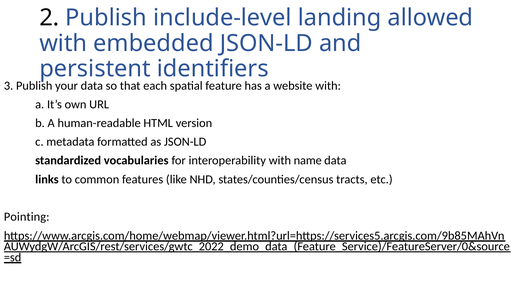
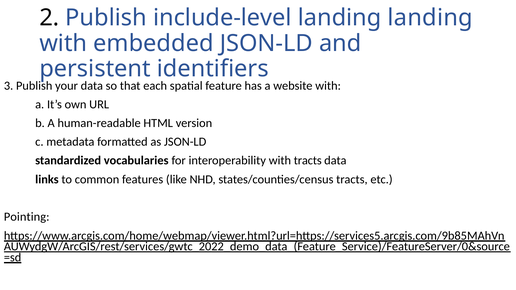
landing allowed: allowed -> landing (430, 18)
with name: name -> tracts (308, 161)
